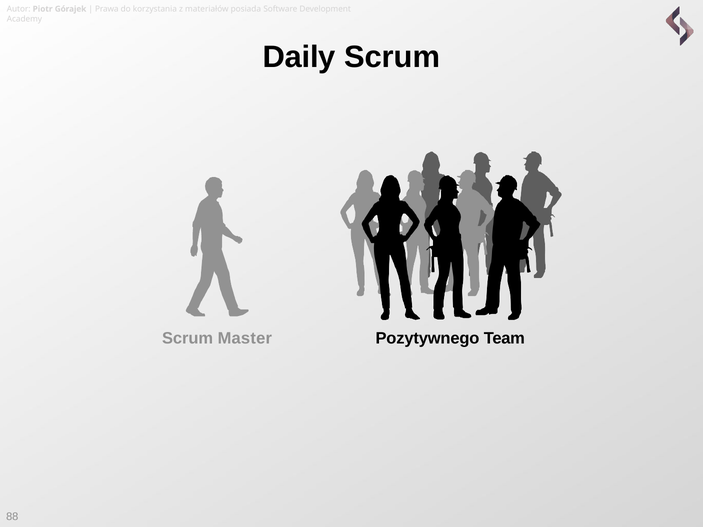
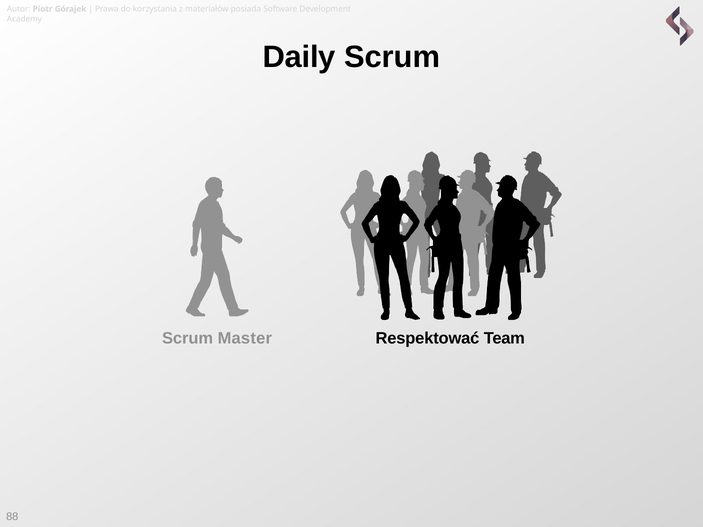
Pozytywnego: Pozytywnego -> Respektować (427, 339)
